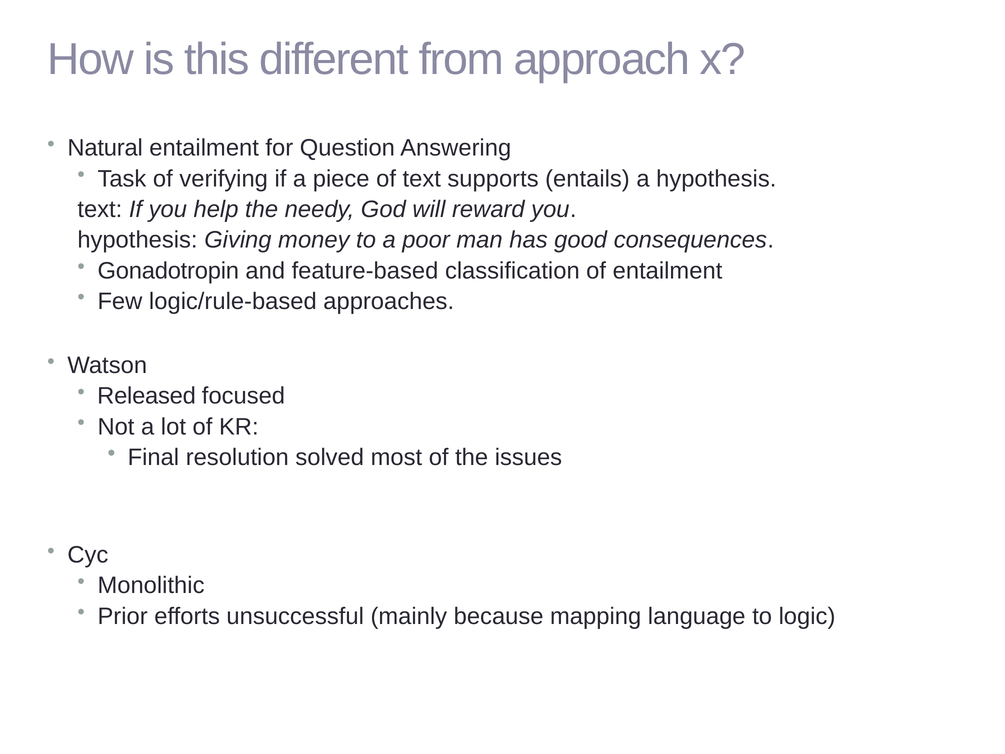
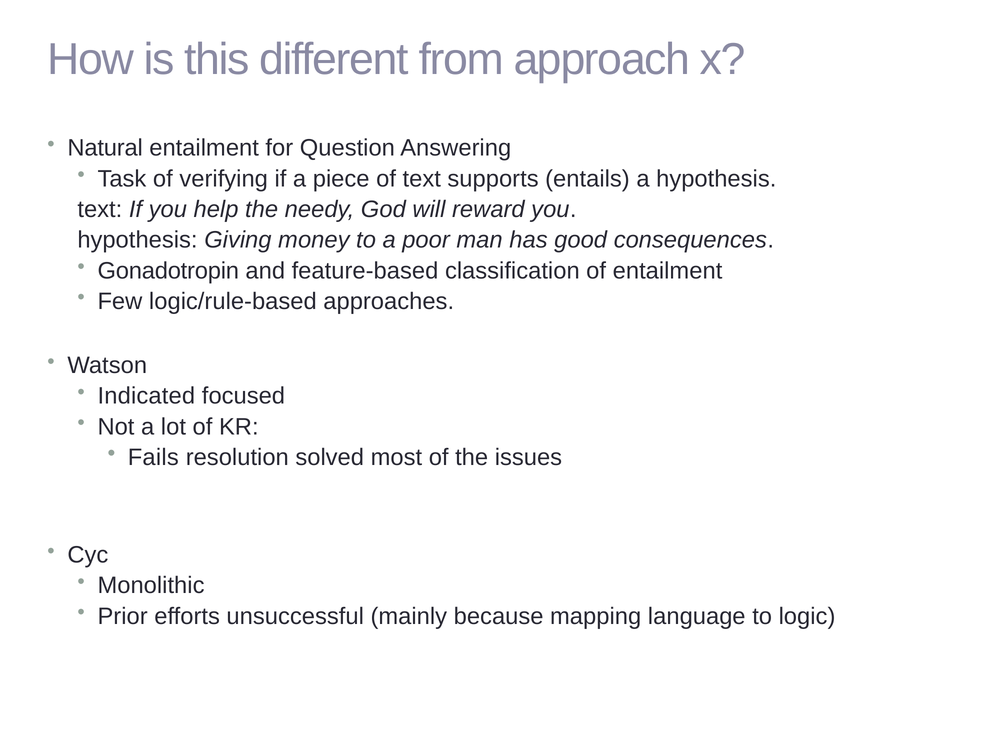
Released: Released -> Indicated (146, 396)
Final: Final -> Fails (153, 457)
